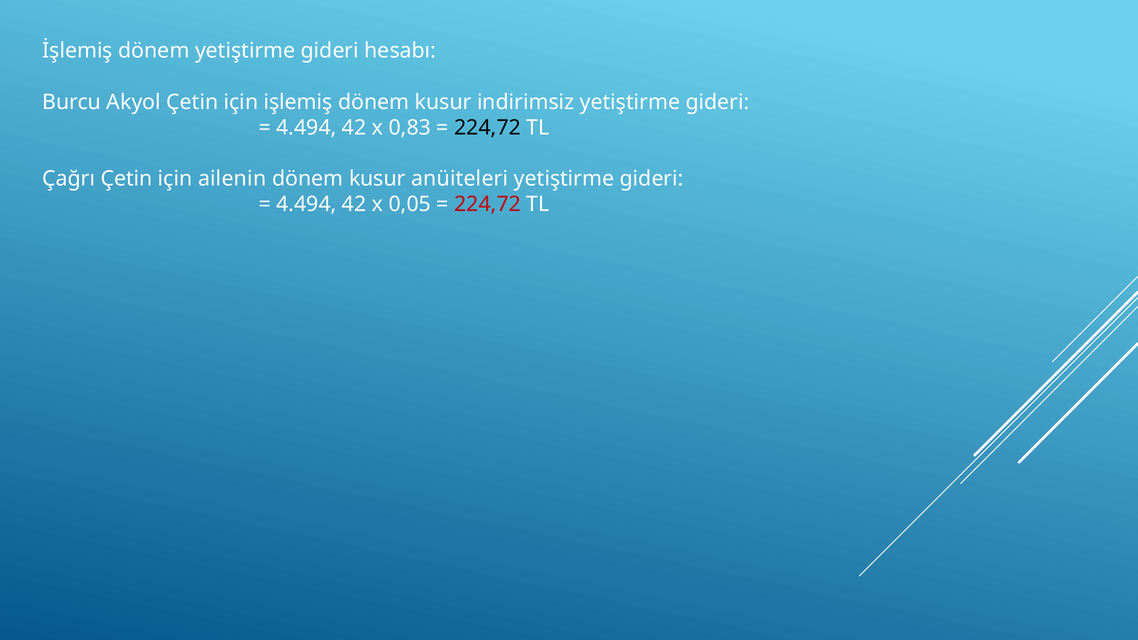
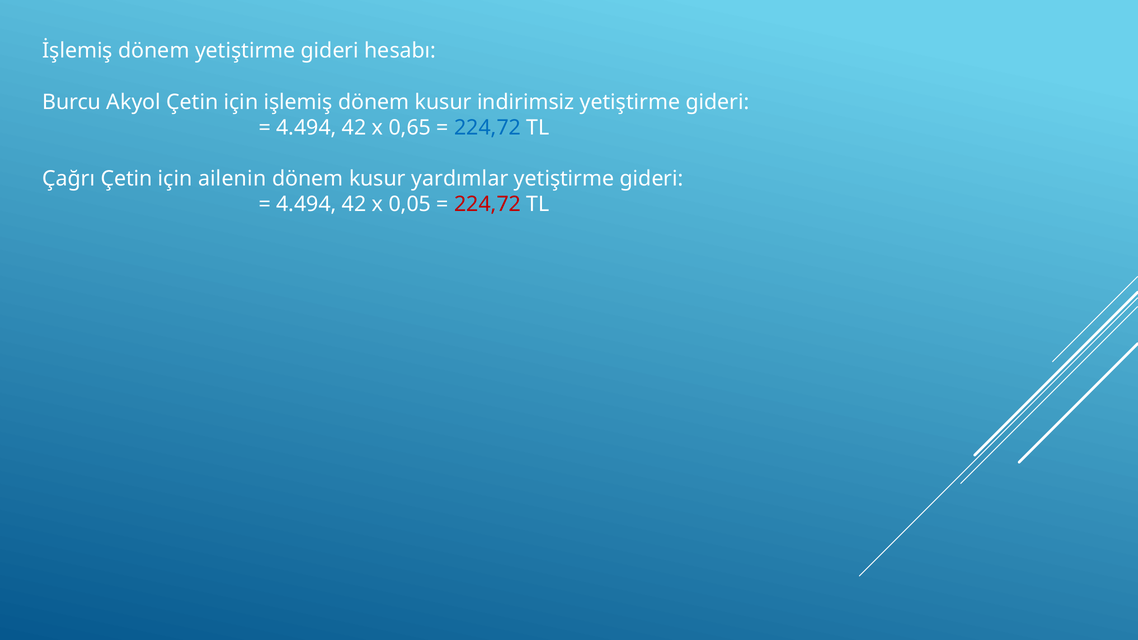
0,83: 0,83 -> 0,65 (410, 128)
224,72 colour: black -> blue (488, 128)
anüiteleri: anüiteleri -> yardımlar (460, 179)
